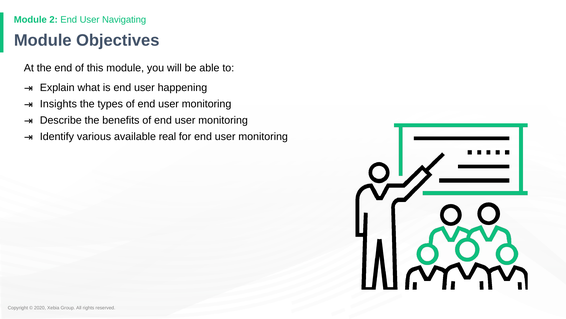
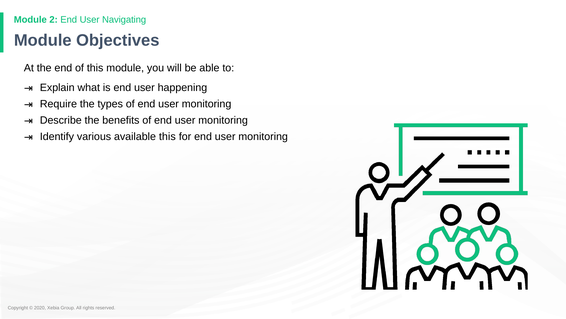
Insights: Insights -> Require (58, 104)
available real: real -> this (167, 136)
